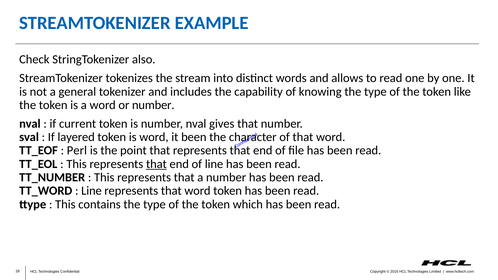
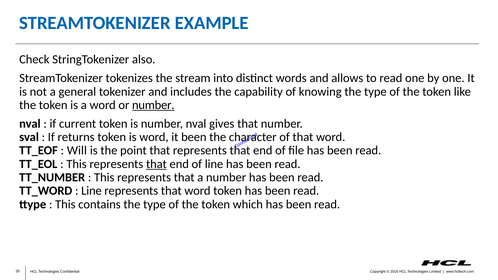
number underline: none -> present (153, 105)
layered: layered -> returns (76, 137)
Perl: Perl -> Will (77, 151)
